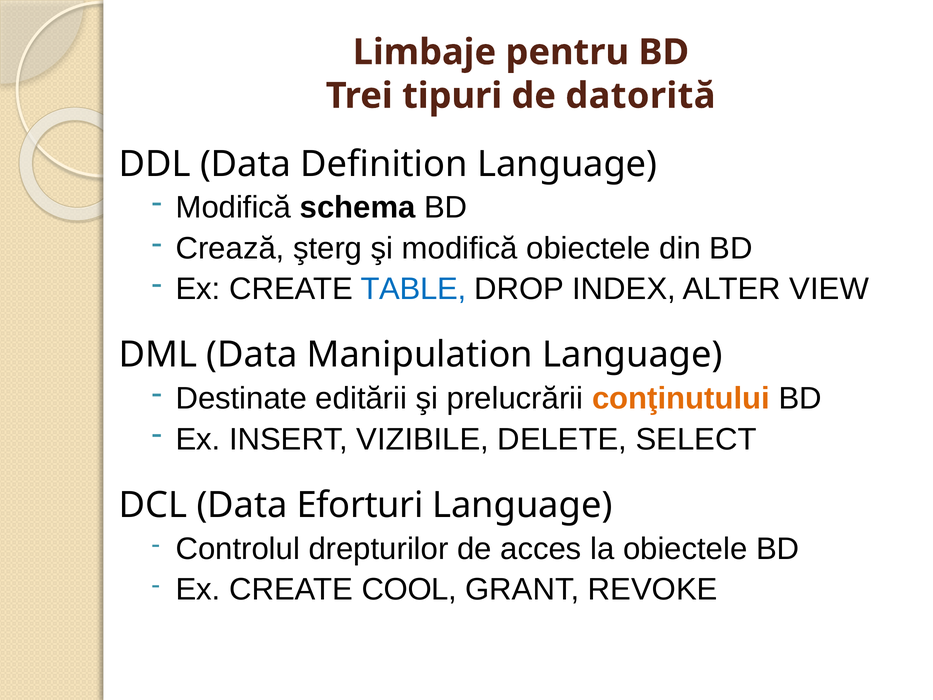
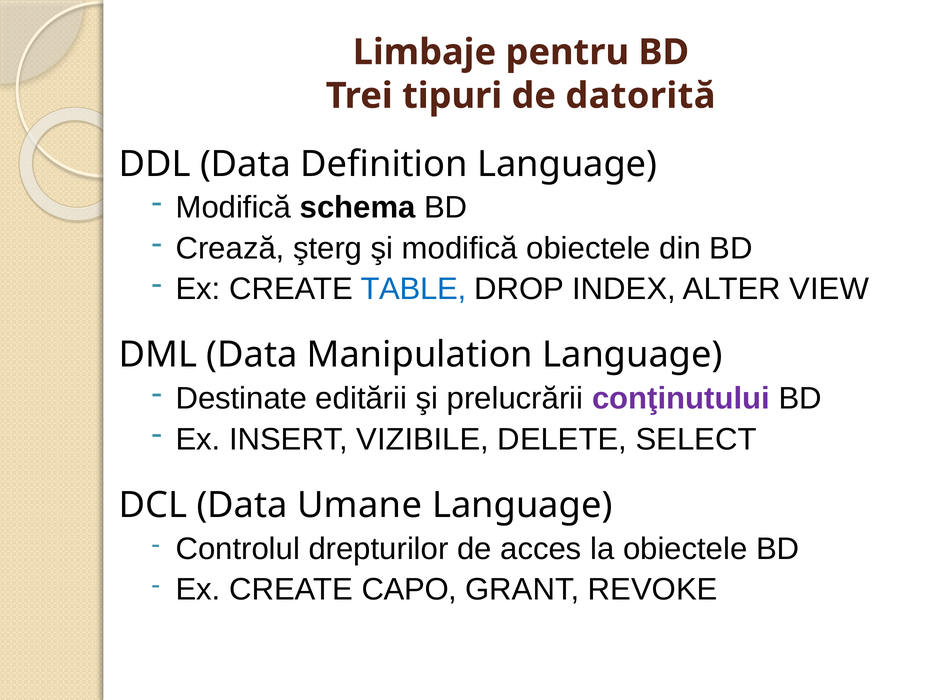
conţinutului colour: orange -> purple (681, 398)
Eforturi: Eforturi -> Umane (360, 505)
COOL: COOL -> CAPO (409, 589)
